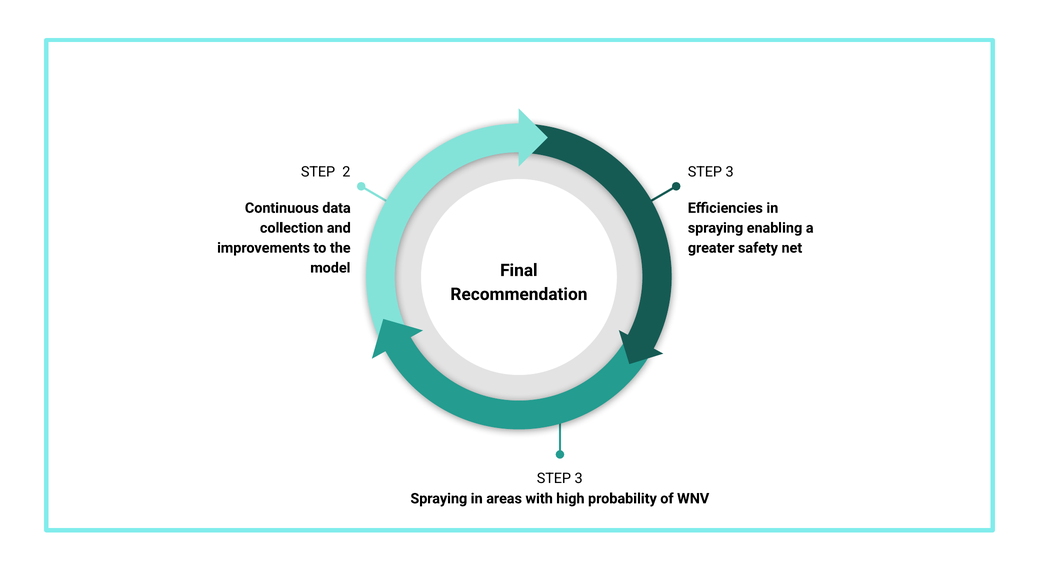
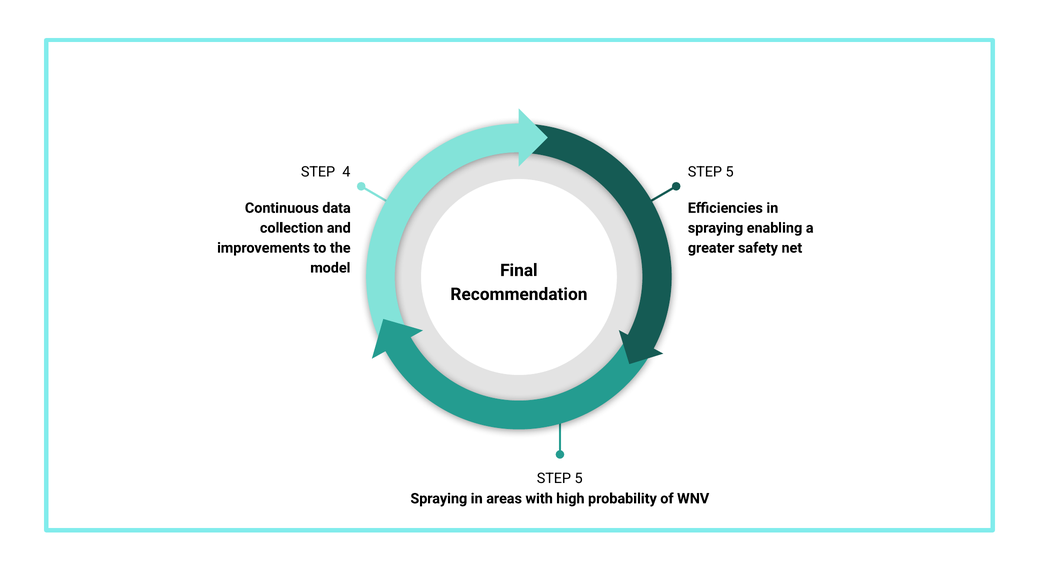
2: 2 -> 4 (346, 172)
3: 3 -> 5 (730, 172)
3: 3 -> 5 (579, 478)
